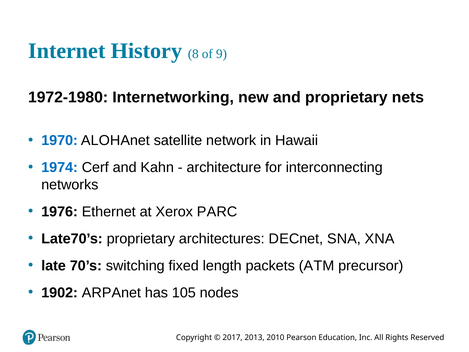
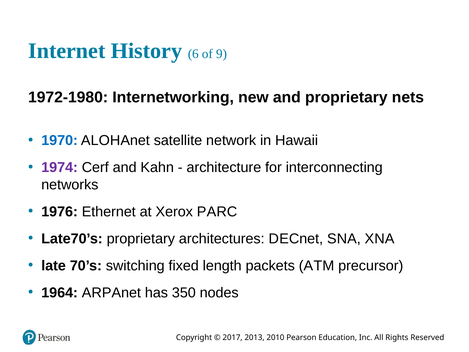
8: 8 -> 6 (193, 54)
1974 colour: blue -> purple (60, 167)
1902: 1902 -> 1964 (60, 292)
105: 105 -> 350 (184, 292)
